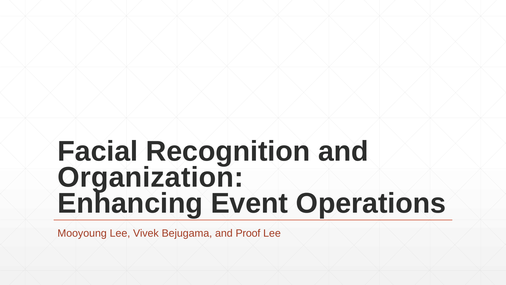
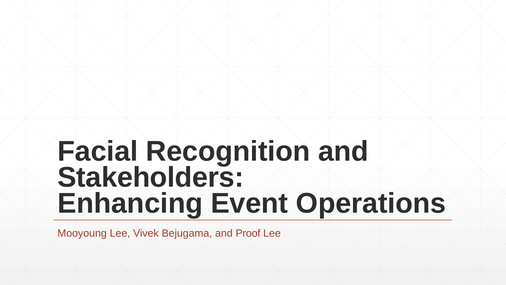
Organization: Organization -> Stakeholders (151, 177)
